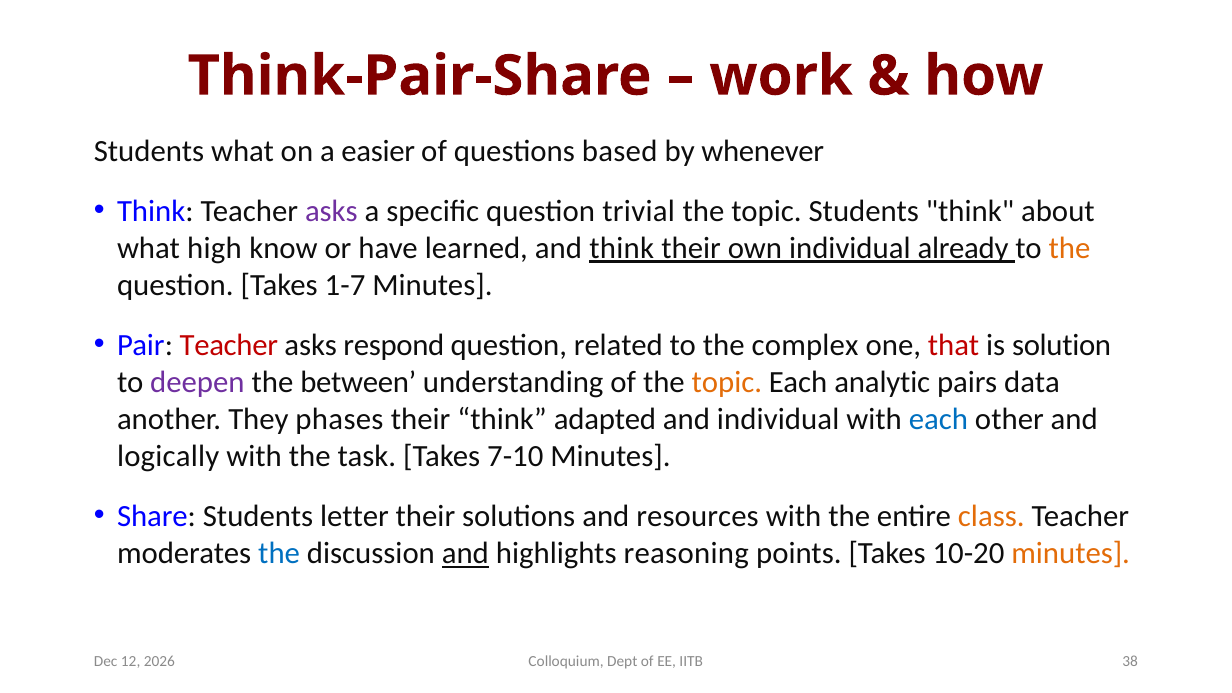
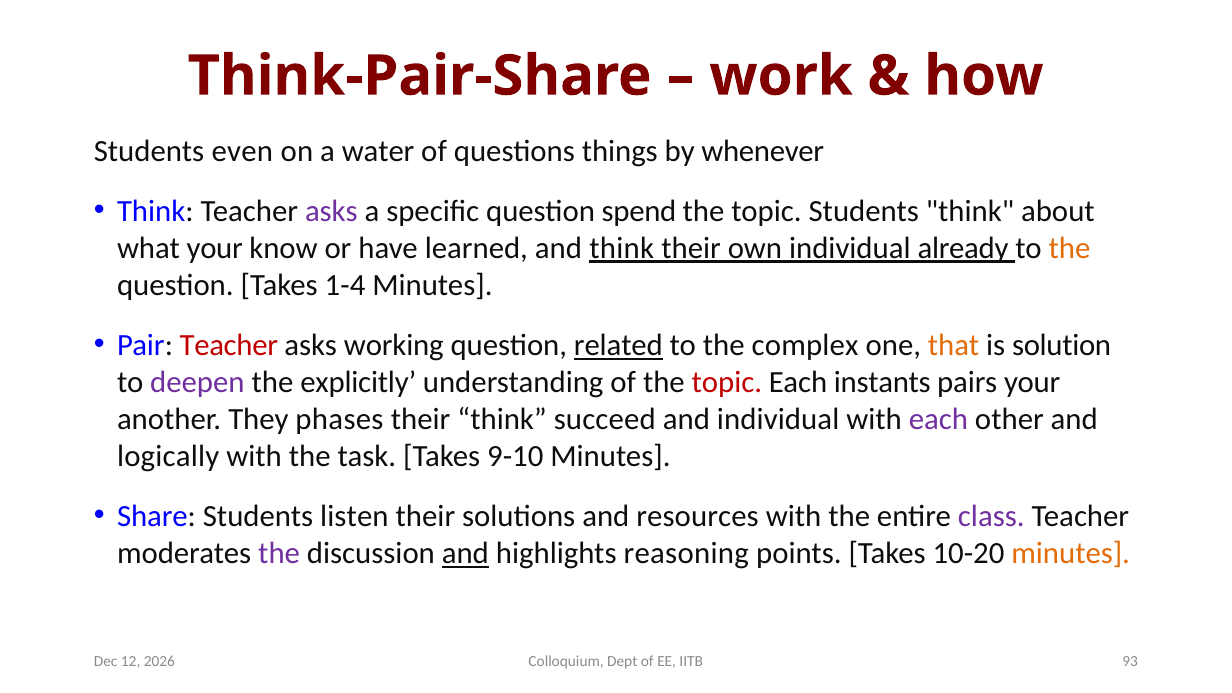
Students what: what -> even (242, 151)
easier: easier -> water (378, 151)
based: based -> things (620, 151)
trivial: trivial -> spend (639, 212)
what high: high -> your (215, 248)
1-7: 1-7 -> 1-4 (345, 285)
respond: respond -> working (394, 345)
related underline: none -> present (618, 345)
that colour: red -> orange (954, 345)
between: between -> explicitly (358, 382)
topic colour: orange -> red (727, 382)
analytic: analytic -> instants (882, 382)
pairs data: data -> your (1032, 382)
adapted: adapted -> succeed (605, 419)
each colour: blue -> purple (938, 419)
7-10: 7-10 -> 9-10 (515, 456)
letter: letter -> listen (354, 516)
class colour: orange -> purple (991, 516)
the colour: blue -> purple (279, 553)
38: 38 -> 93 (1130, 662)
